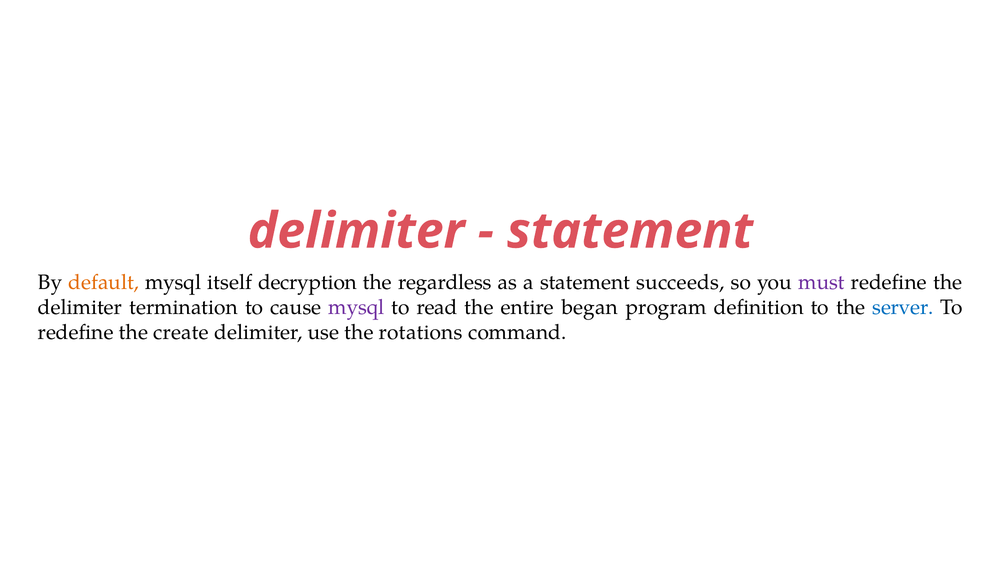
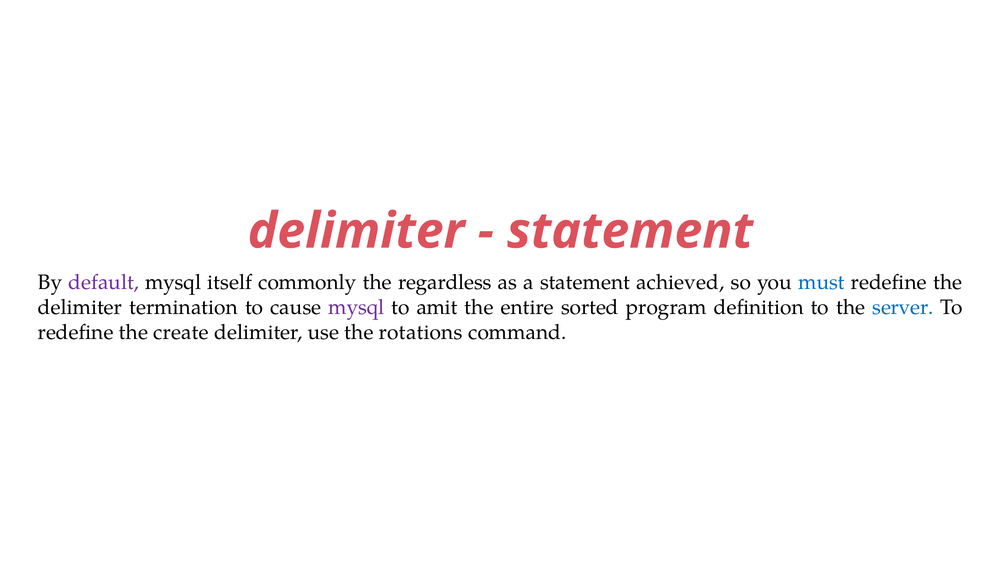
default colour: orange -> purple (104, 283)
decryption: decryption -> commonly (307, 283)
succeeds: succeeds -> achieved (680, 283)
must colour: purple -> blue (822, 283)
read: read -> amit (437, 308)
began: began -> sorted (590, 308)
